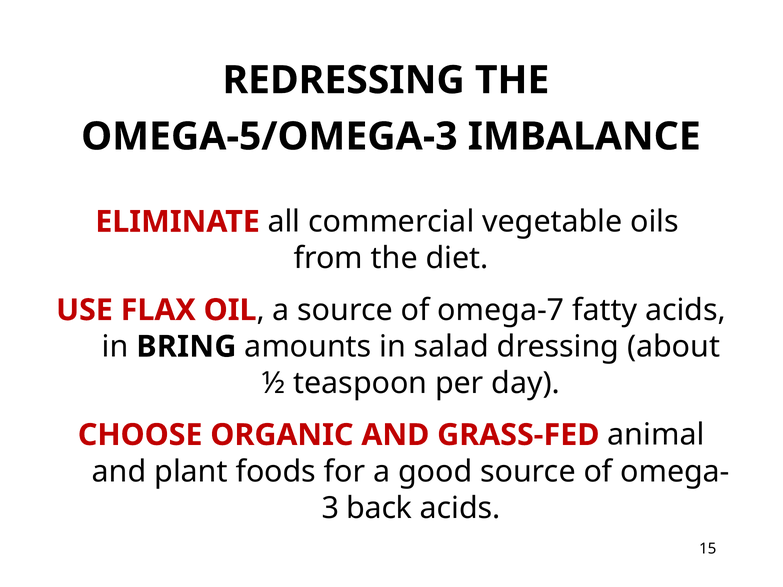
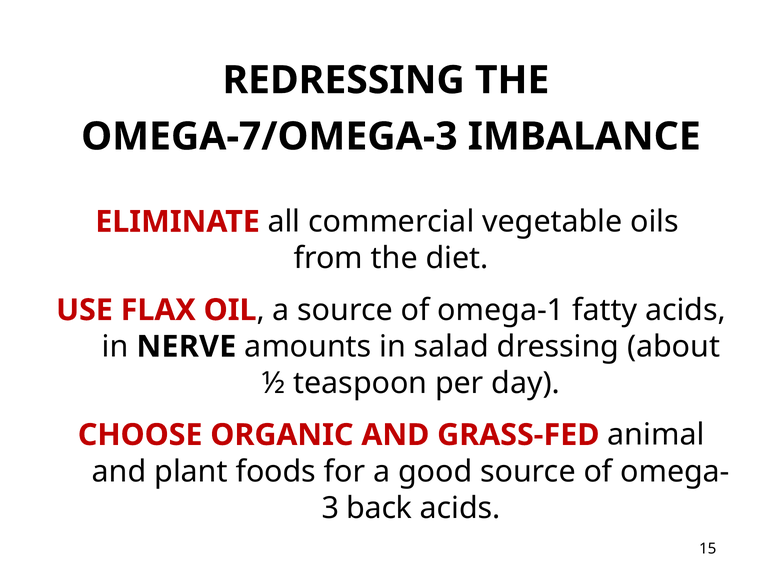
OMEGA-5/OMEGA-3: OMEGA-5/OMEGA-3 -> OMEGA-7/OMEGA-3 (269, 137)
omega-7: omega-7 -> omega-1 (501, 310)
BRING: BRING -> NERVE (186, 347)
